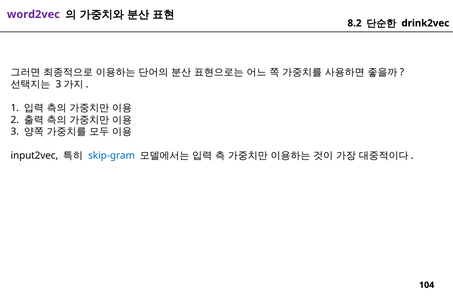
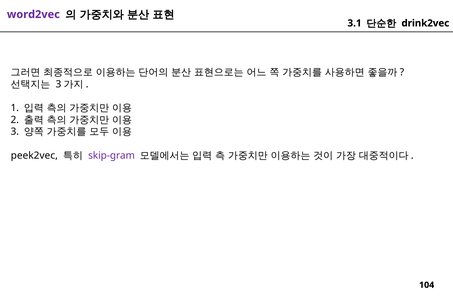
8.2: 8.2 -> 3.1 (355, 23)
input2vec: input2vec -> peek2vec (34, 156)
skip-gram colour: blue -> purple (112, 156)
